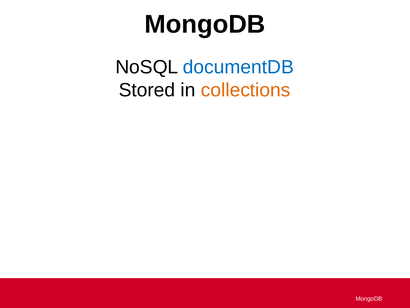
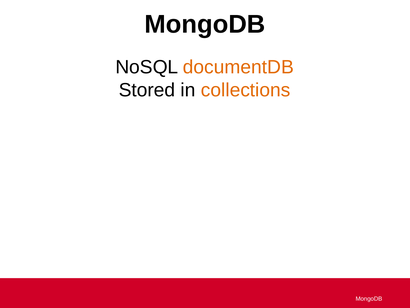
documentDB colour: blue -> orange (238, 67)
